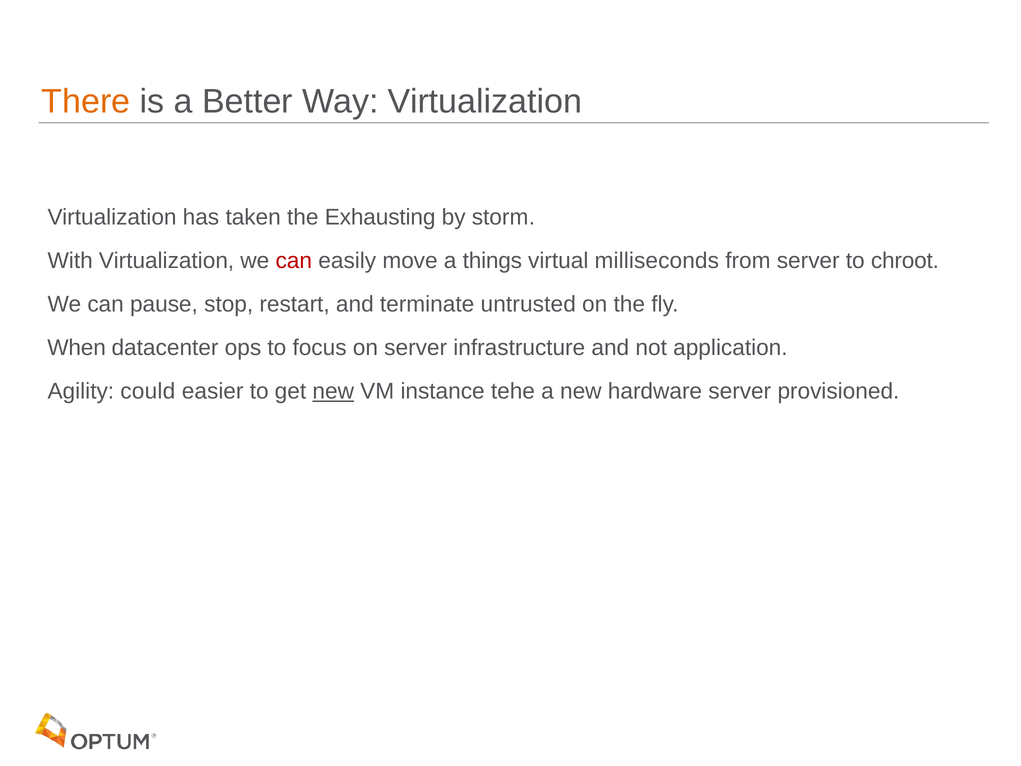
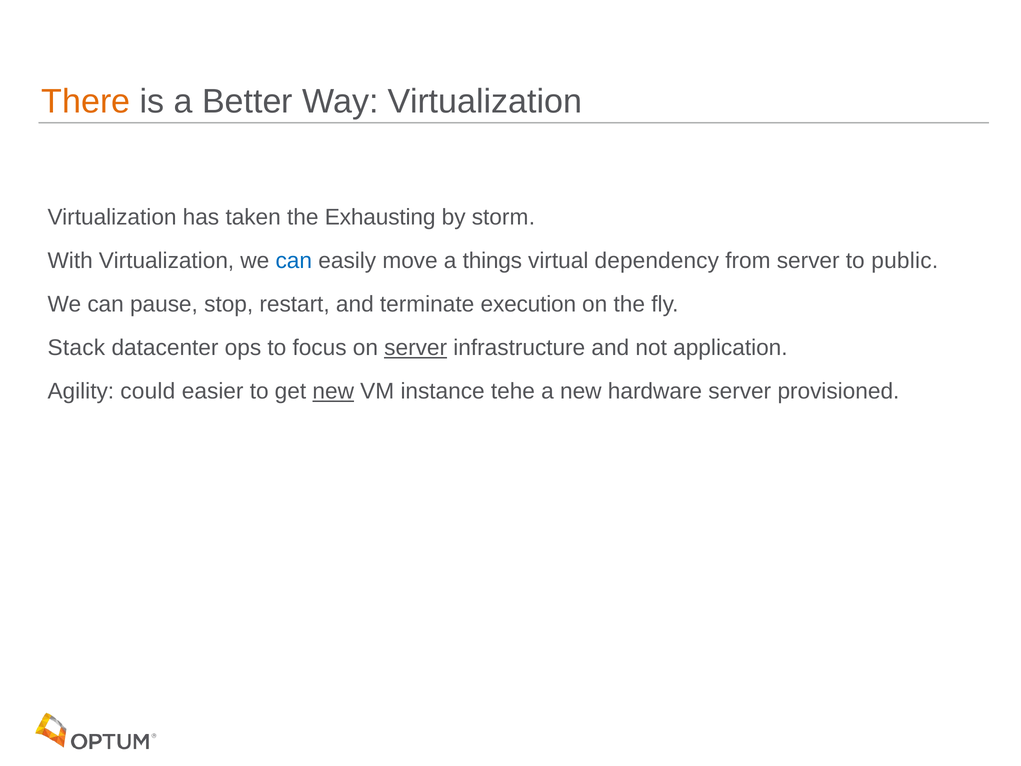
can colour: red -> blue (294, 261)
milliseconds: milliseconds -> dependency (657, 261)
chroot: chroot -> public (905, 261)
untrusted: untrusted -> execution (528, 304)
When: When -> Stack (76, 348)
server underline: none -> present (416, 348)
